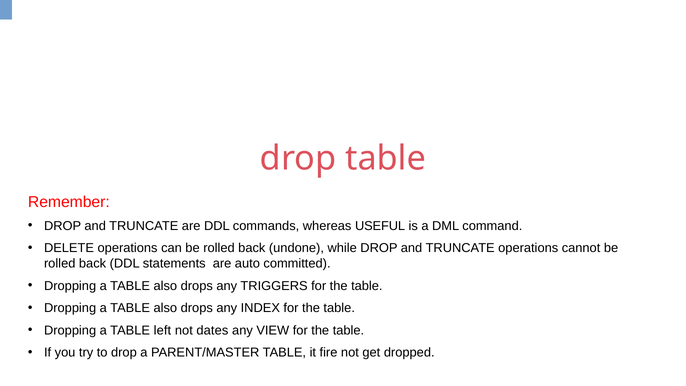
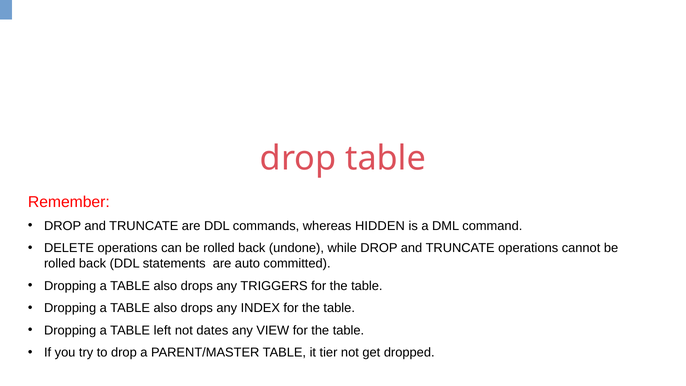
USEFUL: USEFUL -> HIDDEN (380, 226)
fire: fire -> tier (329, 353)
